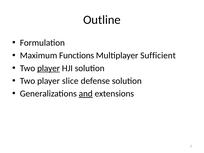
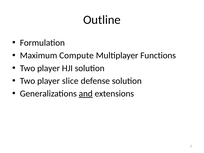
Functions: Functions -> Compute (76, 55)
Sufficient: Sufficient -> Functions (158, 55)
player underline: present -> none (49, 68)
